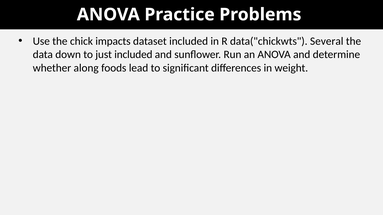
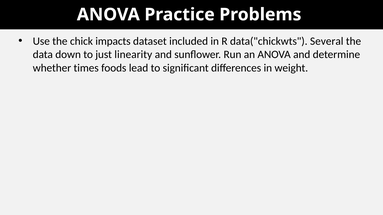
just included: included -> linearity (133, 55)
along: along -> times (86, 68)
